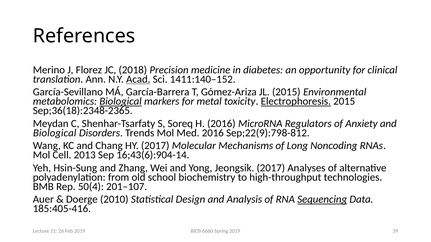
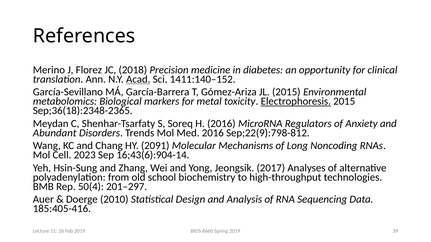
Biological underline: present -> none (121, 102)
Biological: Biological -> Abundant (55, 133)
HY 2017: 2017 -> 2091 (155, 146)
2013: 2013 -> 2023 (85, 155)
201–107: 201–107 -> 201–297 (127, 187)
Sequencing underline: present -> none (322, 200)
